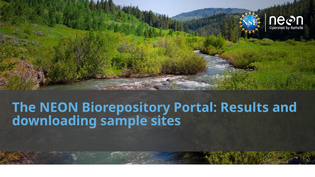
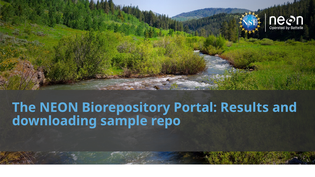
sites: sites -> repo (166, 121)
